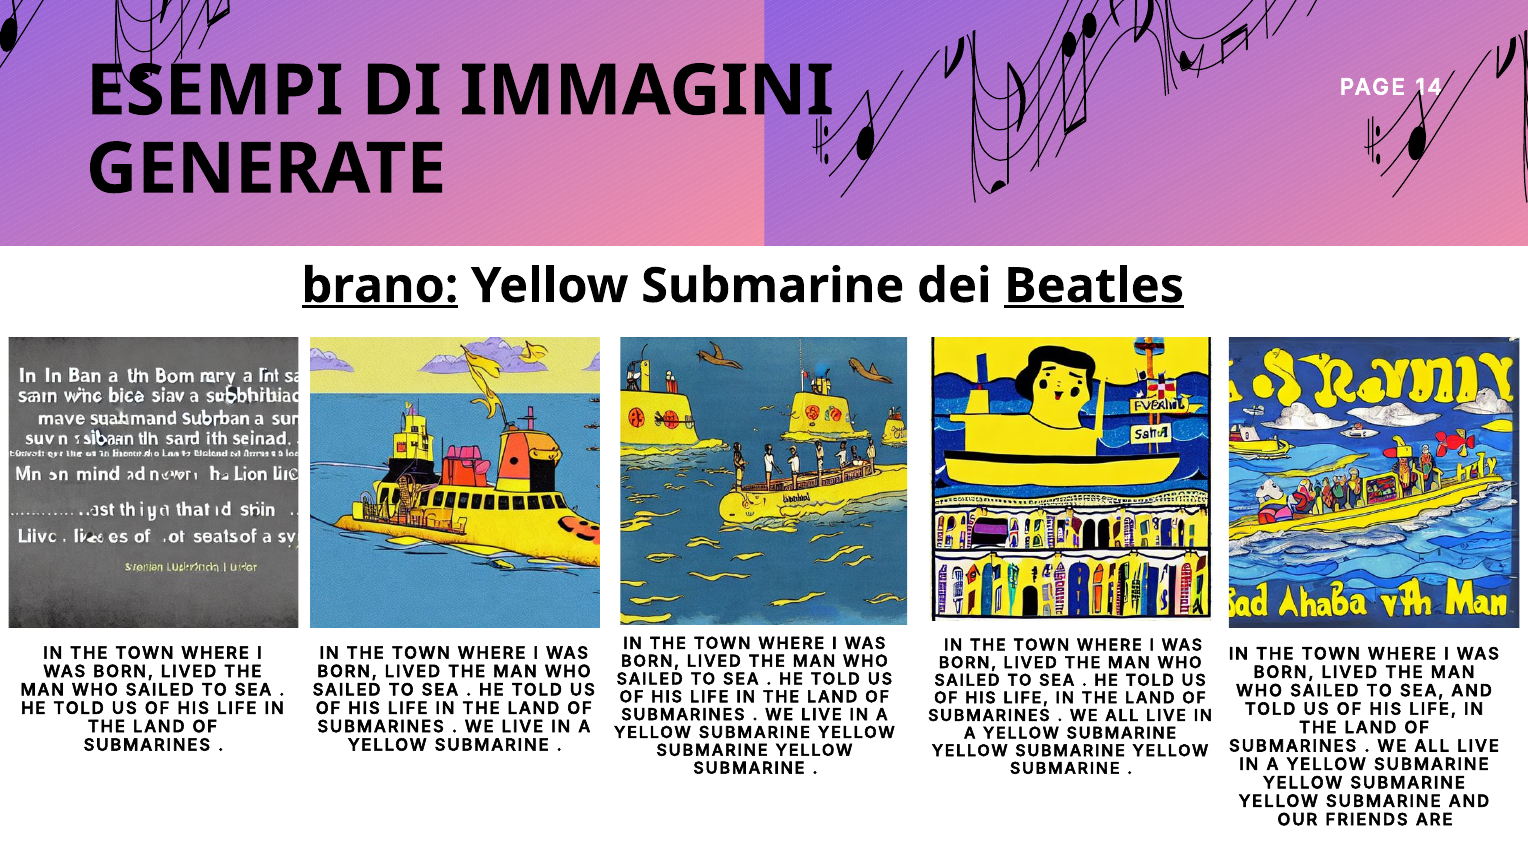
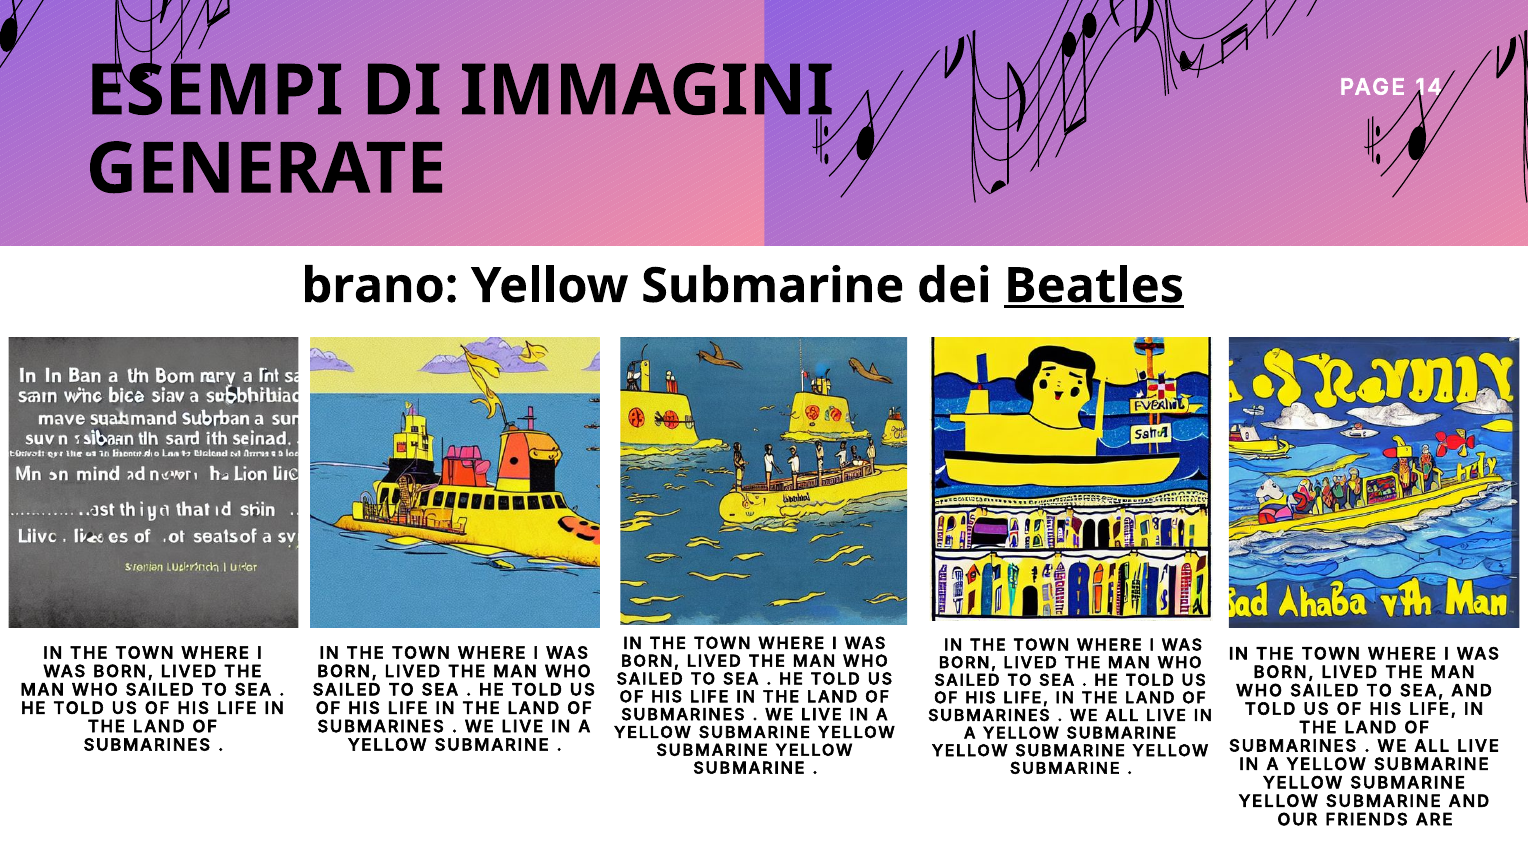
brano underline: present -> none (380, 286)
